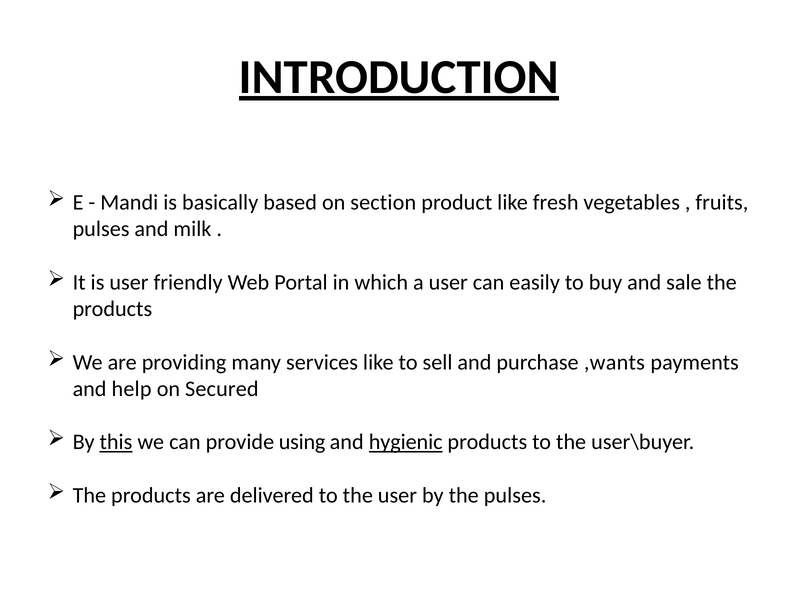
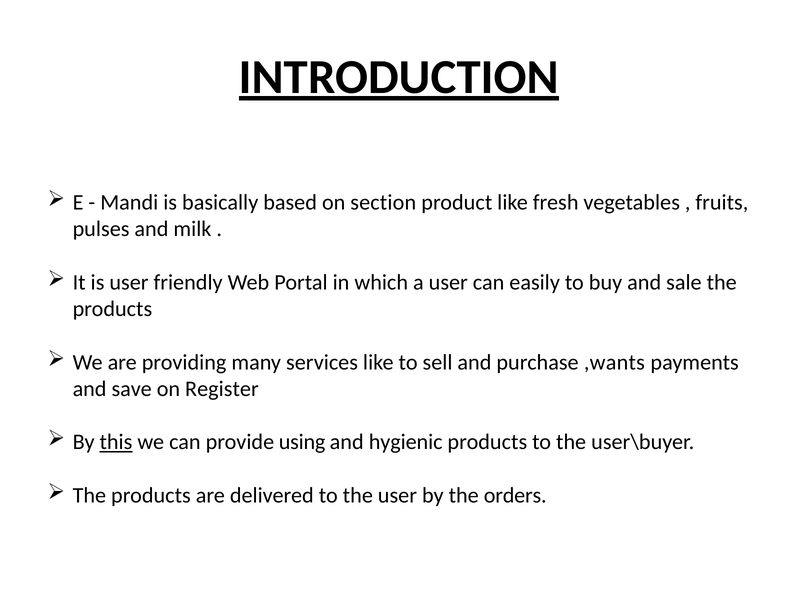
help: help -> save (132, 389)
Secured: Secured -> Register (222, 389)
hygienic underline: present -> none (406, 442)
the pulses: pulses -> orders (515, 495)
